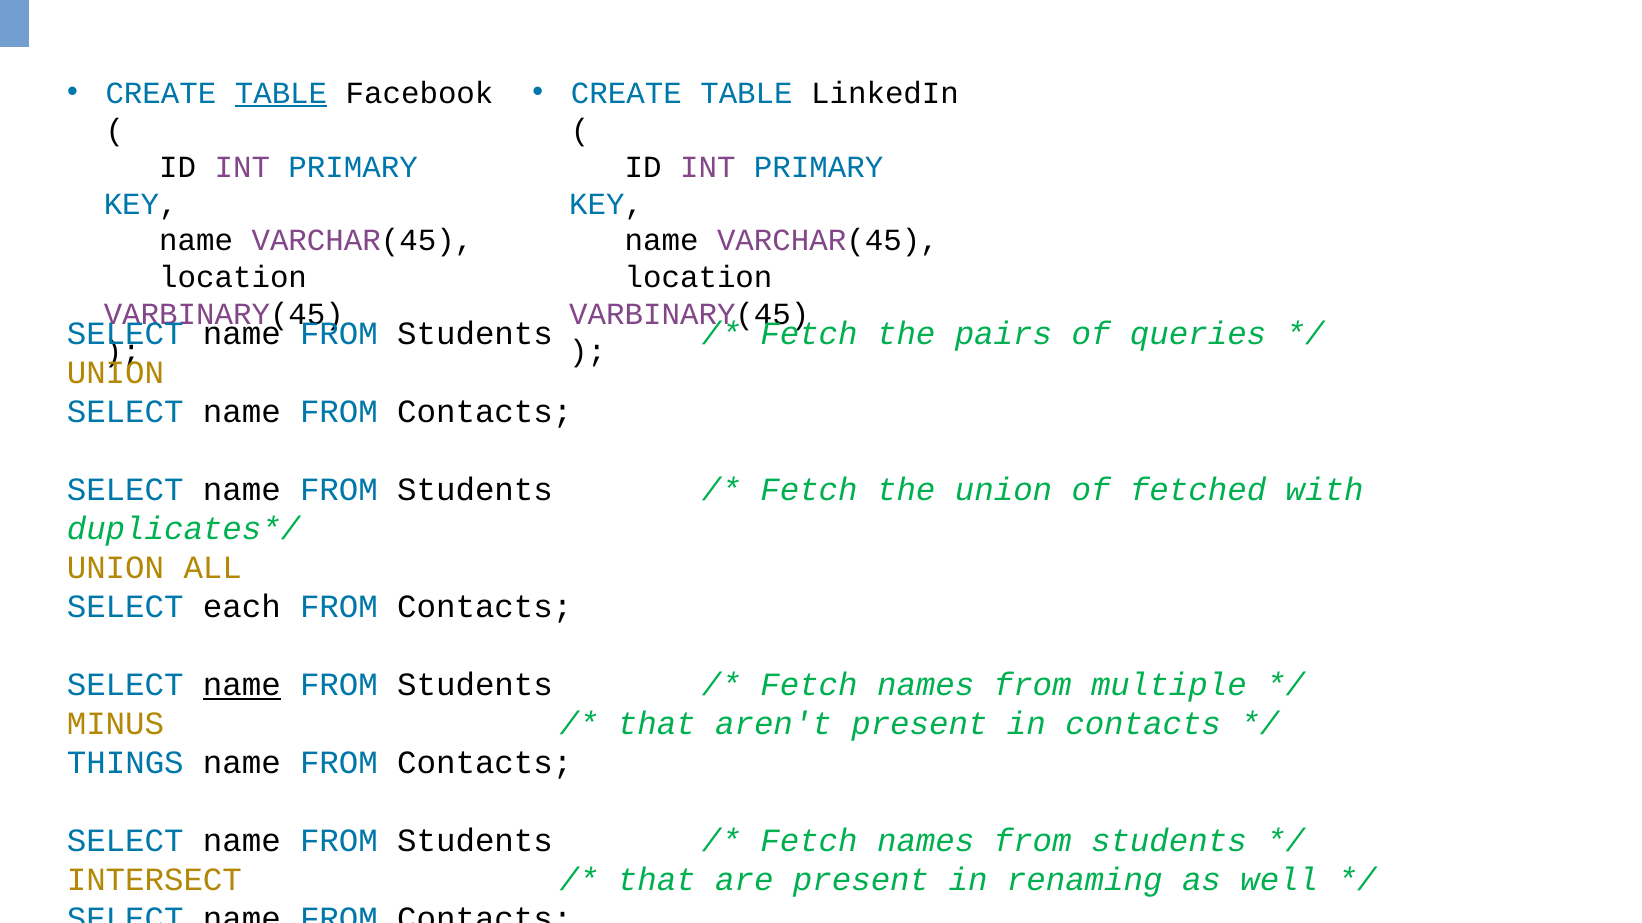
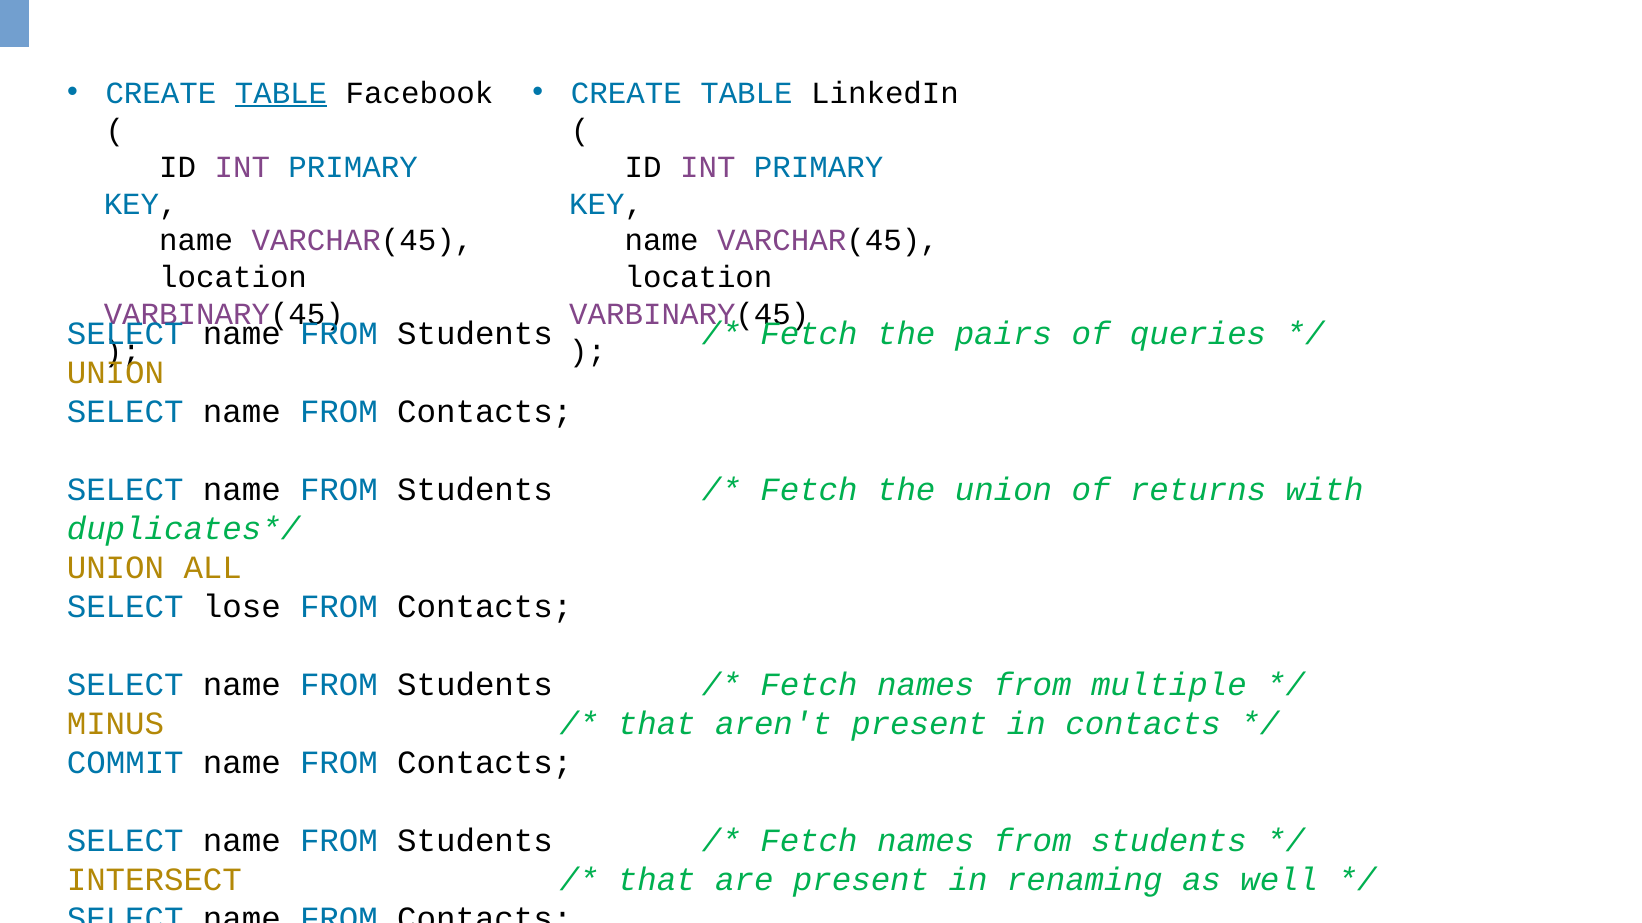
fetched: fetched -> returns (1198, 490)
each: each -> lose (242, 607)
name underline: present -> none (242, 685)
THINGS: THINGS -> COMMIT (125, 763)
